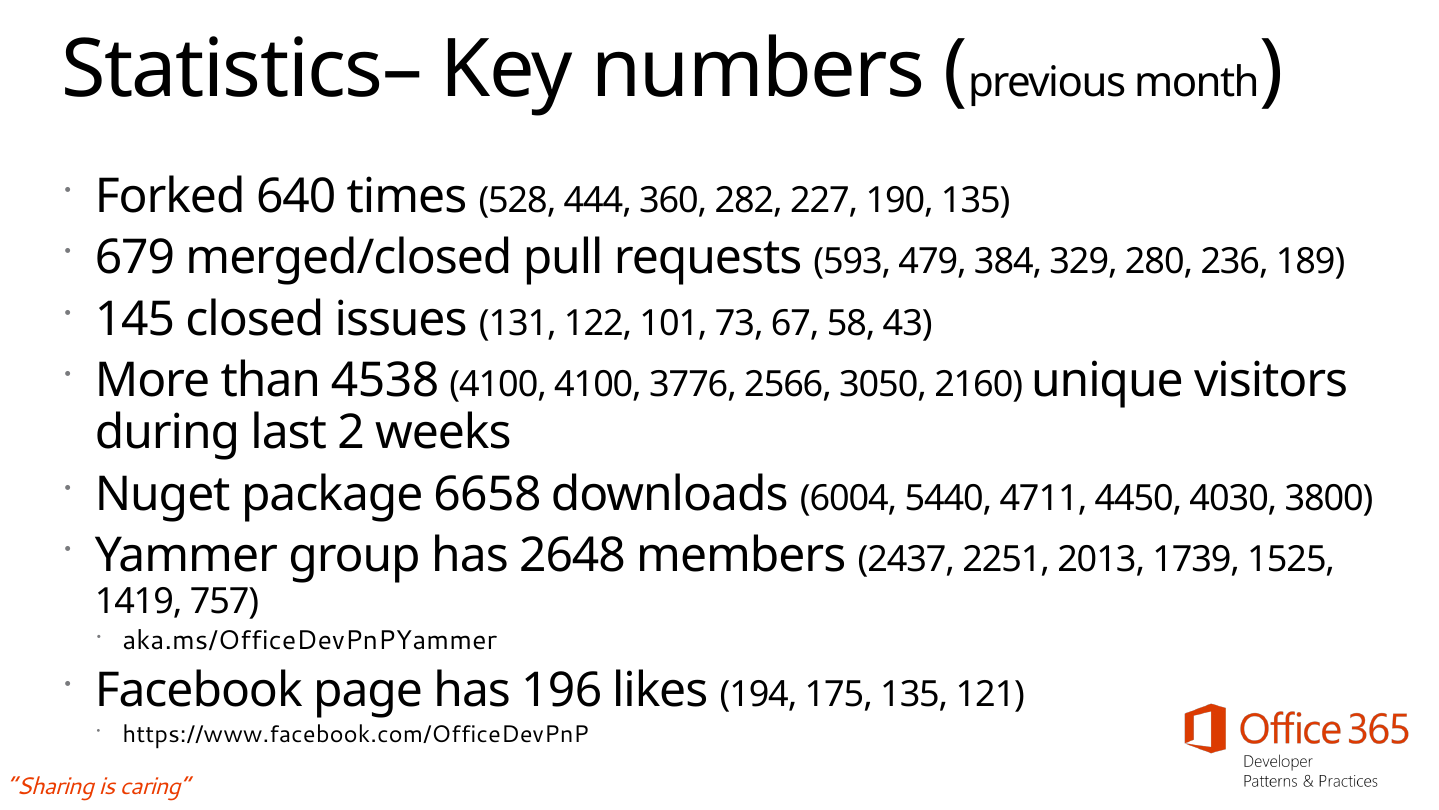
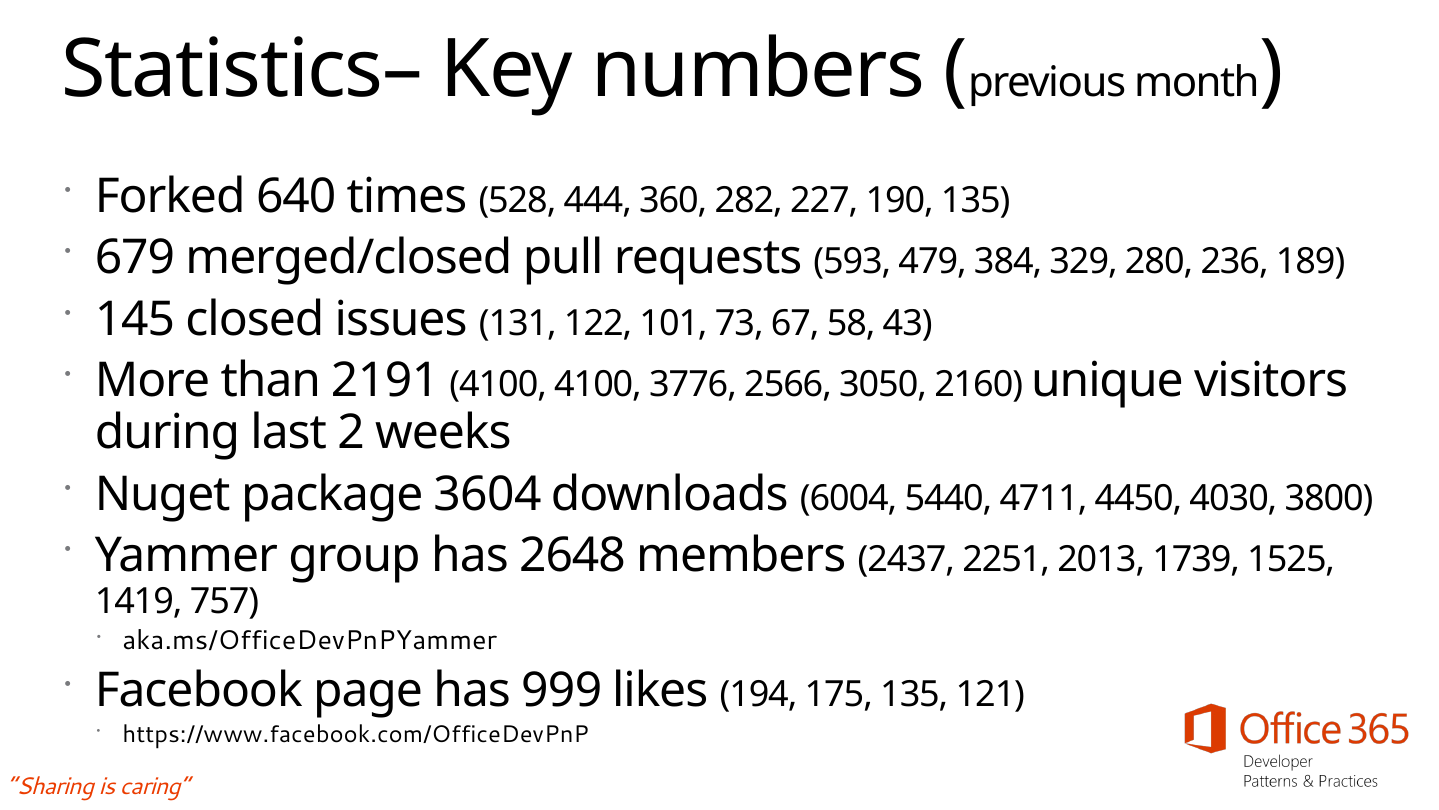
4538: 4538 -> 2191 (385, 381)
6658: 6658 -> 3604 (487, 494)
196: 196 -> 999 (562, 691)
